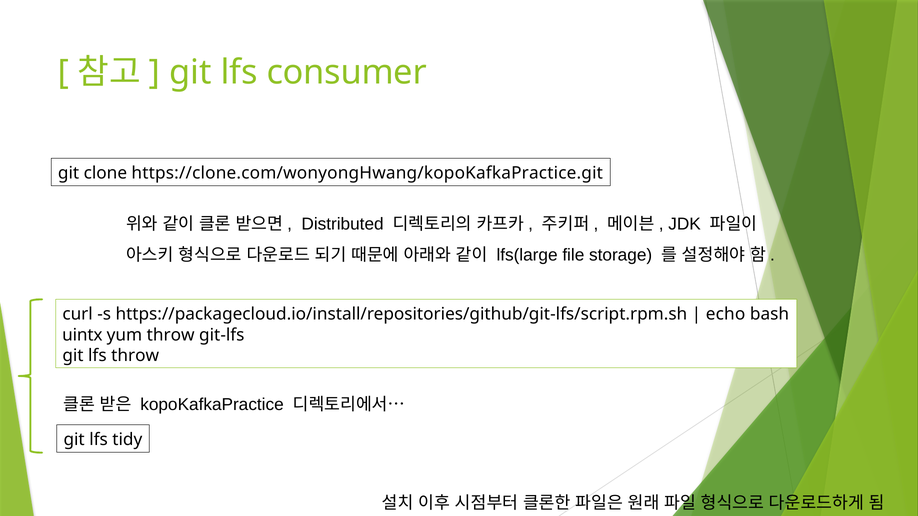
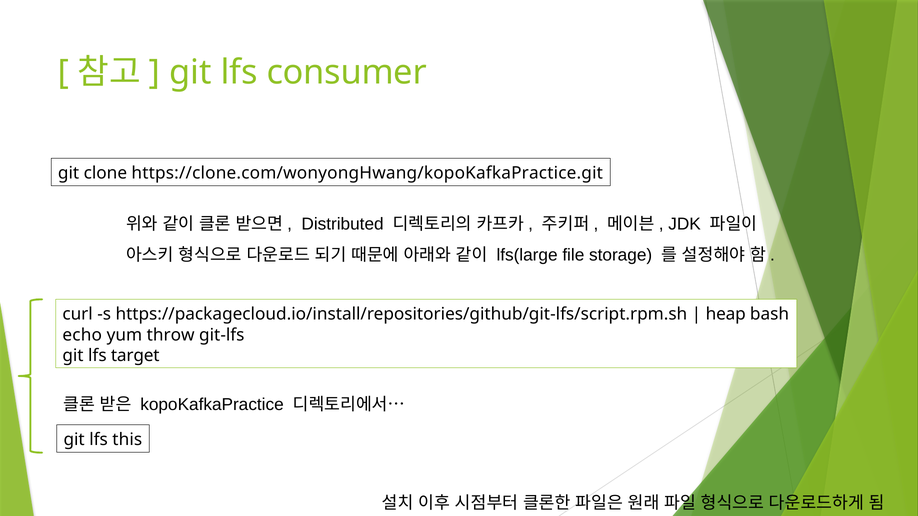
echo: echo -> heap (726, 314)
uintx: uintx -> echo (82, 335)
lfs throw: throw -> target (135, 356)
tidy: tidy -> this (127, 440)
